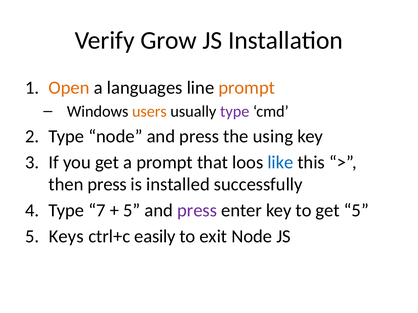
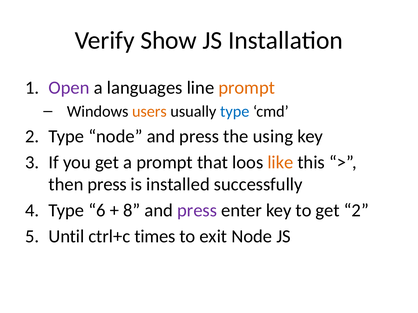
Grow: Grow -> Show (169, 40)
Open colour: orange -> purple (69, 88)
type colour: purple -> blue (235, 112)
like colour: blue -> orange (280, 163)
7: 7 -> 6 (97, 211)
5: 5 -> 8 (132, 211)
get 5: 5 -> 2 (356, 211)
Keys: Keys -> Until (66, 237)
easily: easily -> times (155, 237)
